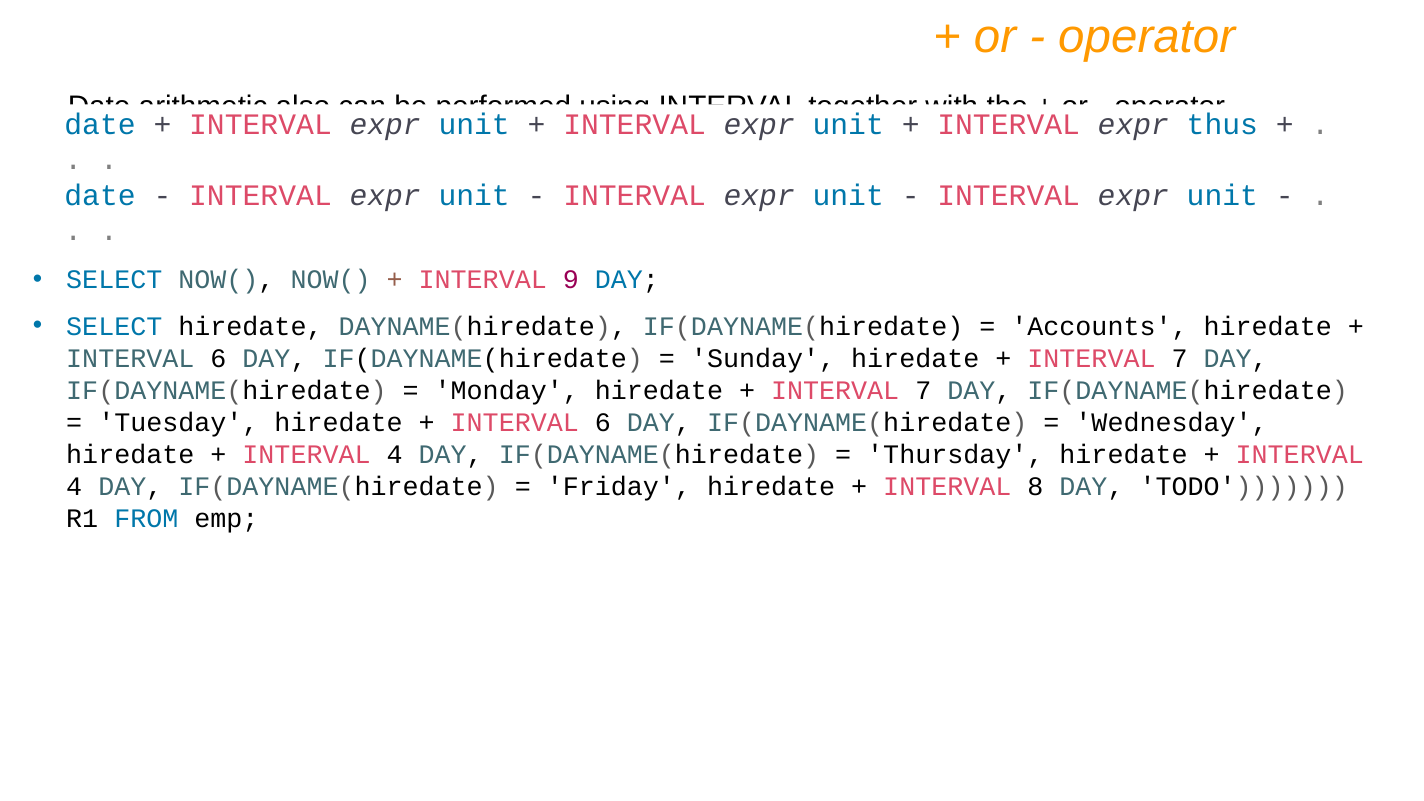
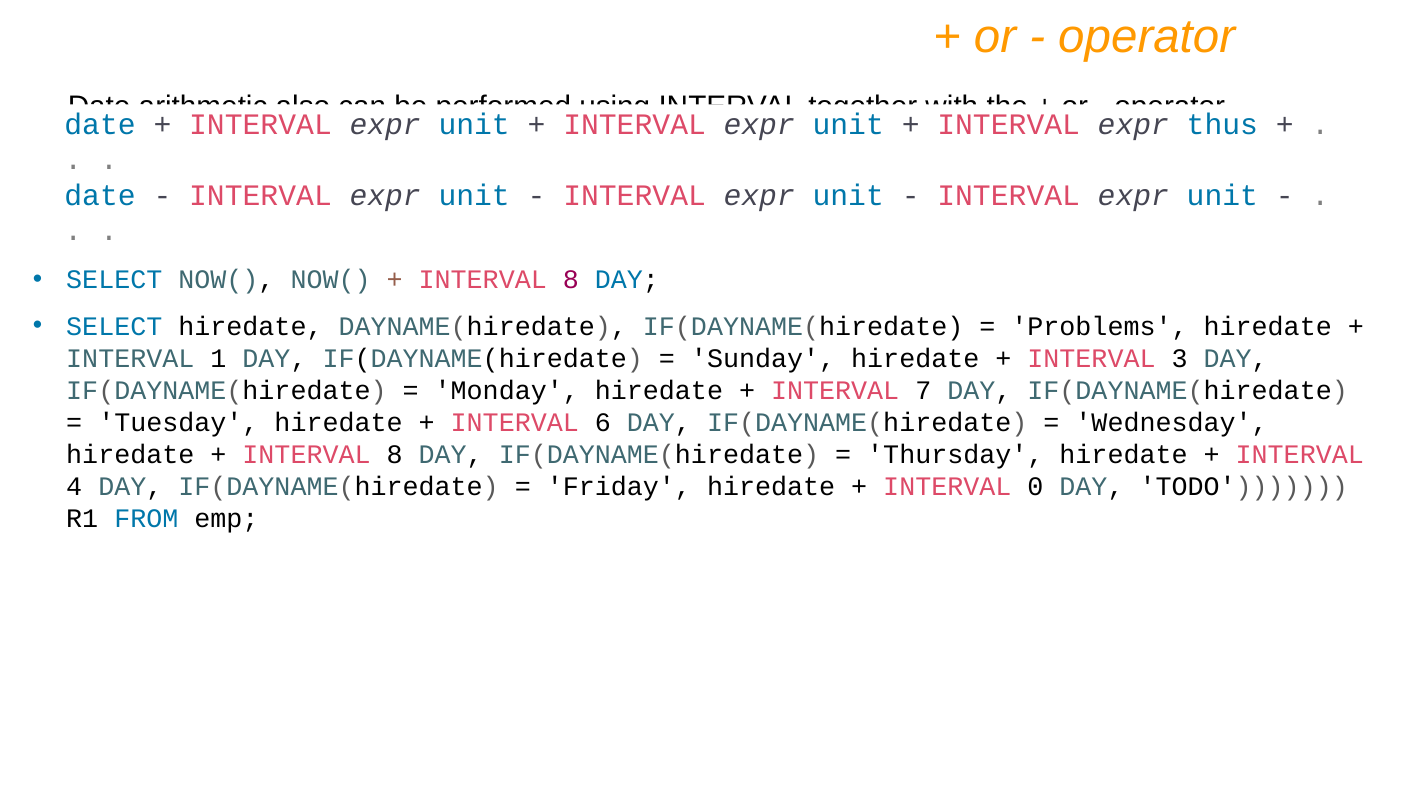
9: 9 -> 8 (571, 280)
Accounts: Accounts -> Problems (1100, 326)
6: 6 -> 1 (218, 358)
7: 7 -> 3 (1180, 358)
4: 4 -> 8 (395, 454)
8: 8 -> 0 (1035, 486)
